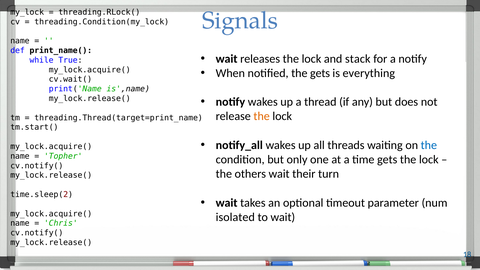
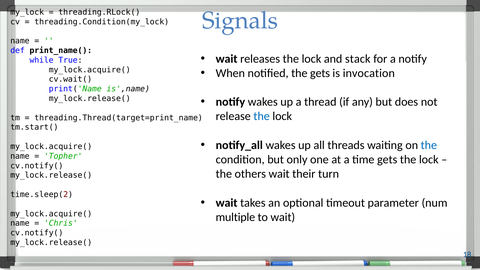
everything: everything -> invocation (369, 73)
the colour: orange -> blue (262, 116)
isolated: isolated -> multiple (235, 217)
